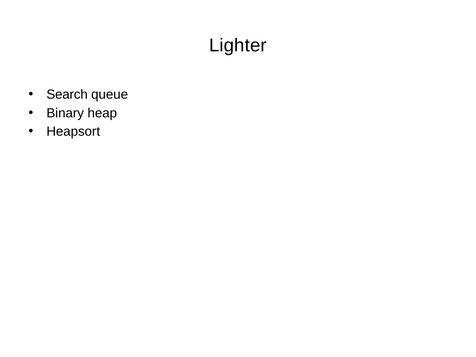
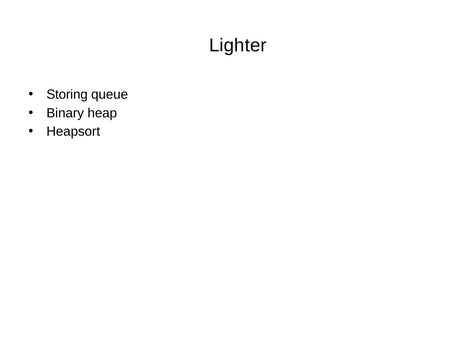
Search: Search -> Storing (67, 95)
